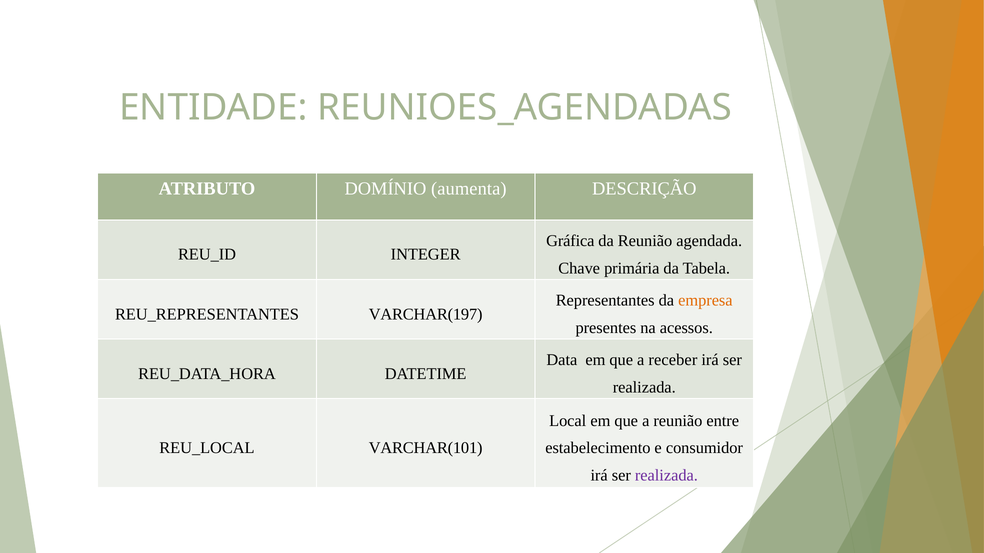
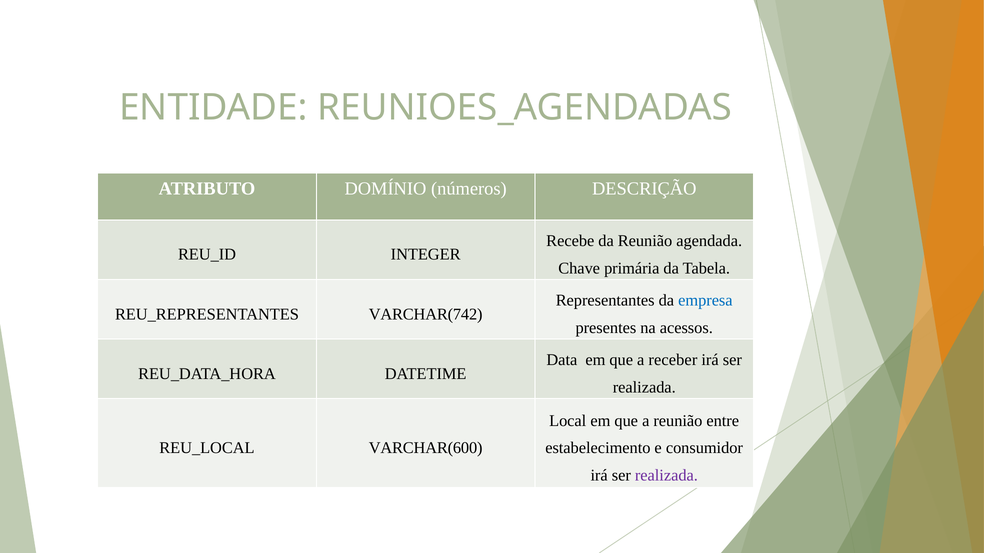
aumenta: aumenta -> números (469, 189)
Gráfica: Gráfica -> Recebe (570, 241)
empresa colour: orange -> blue (705, 301)
VARCHAR(197: VARCHAR(197 -> VARCHAR(742 (426, 314)
VARCHAR(101: VARCHAR(101 -> VARCHAR(600 (426, 448)
